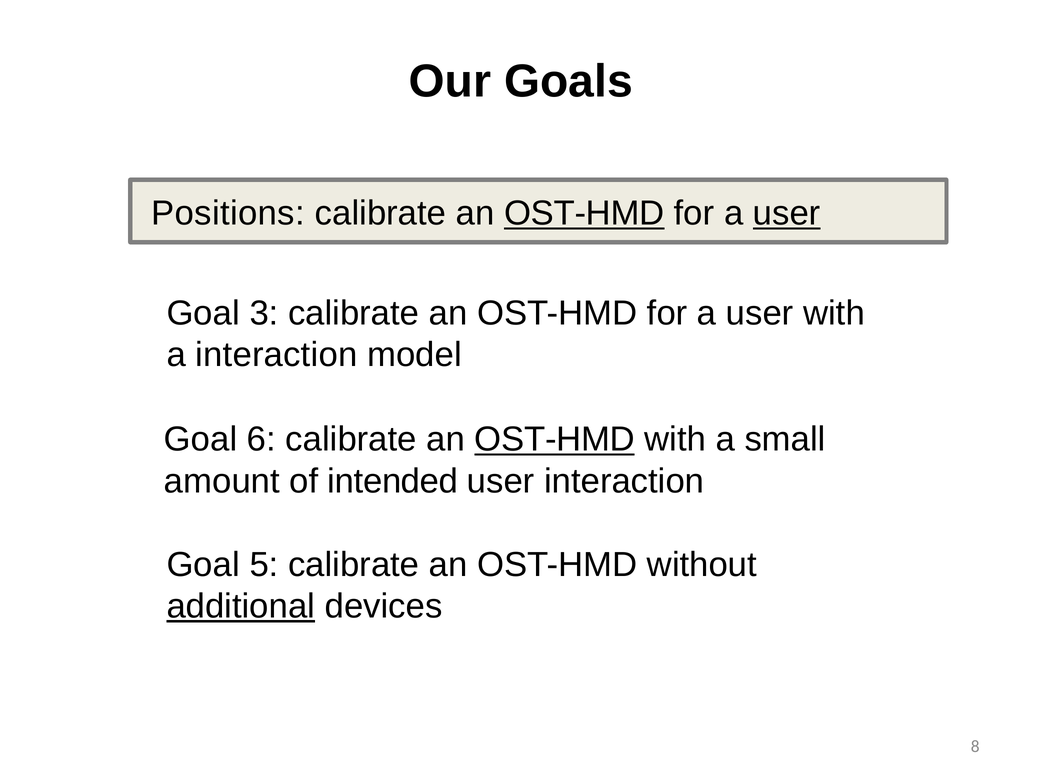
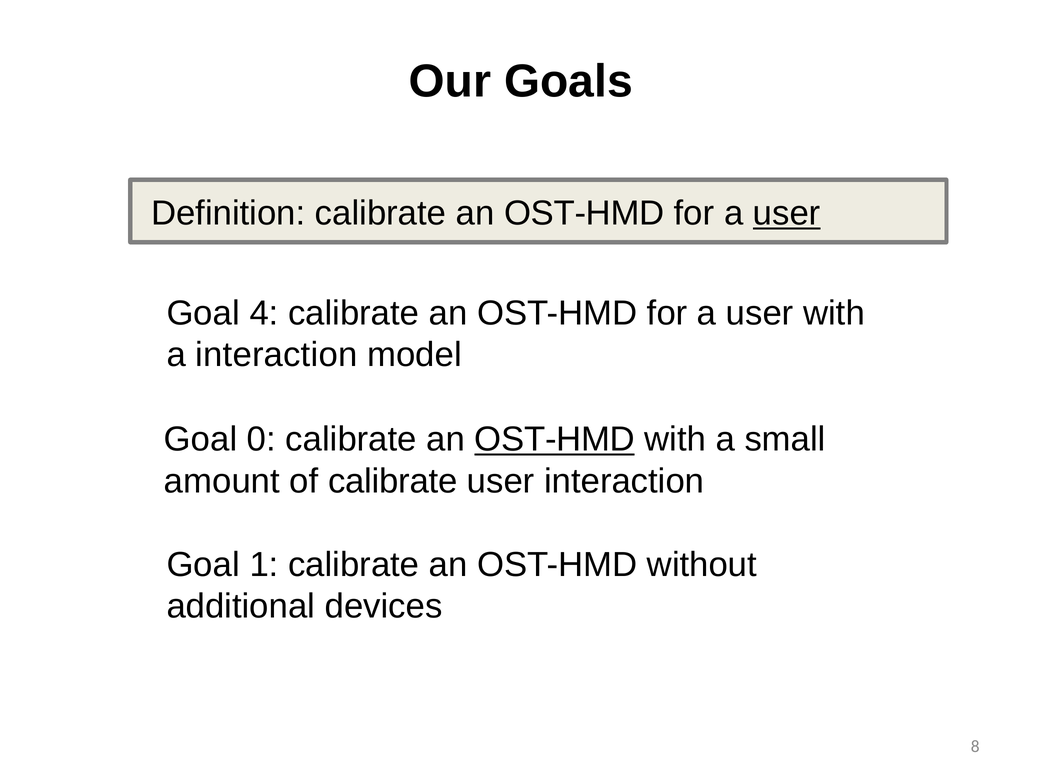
Positions: Positions -> Definition (228, 213)
OST-HMD underline: present -> none (584, 213)
3: 3 -> 4 (264, 313)
6: 6 -> 0 (261, 439)
of intended: intended -> calibrate (393, 481)
5: 5 -> 1 (264, 564)
additional underline: present -> none (241, 606)
